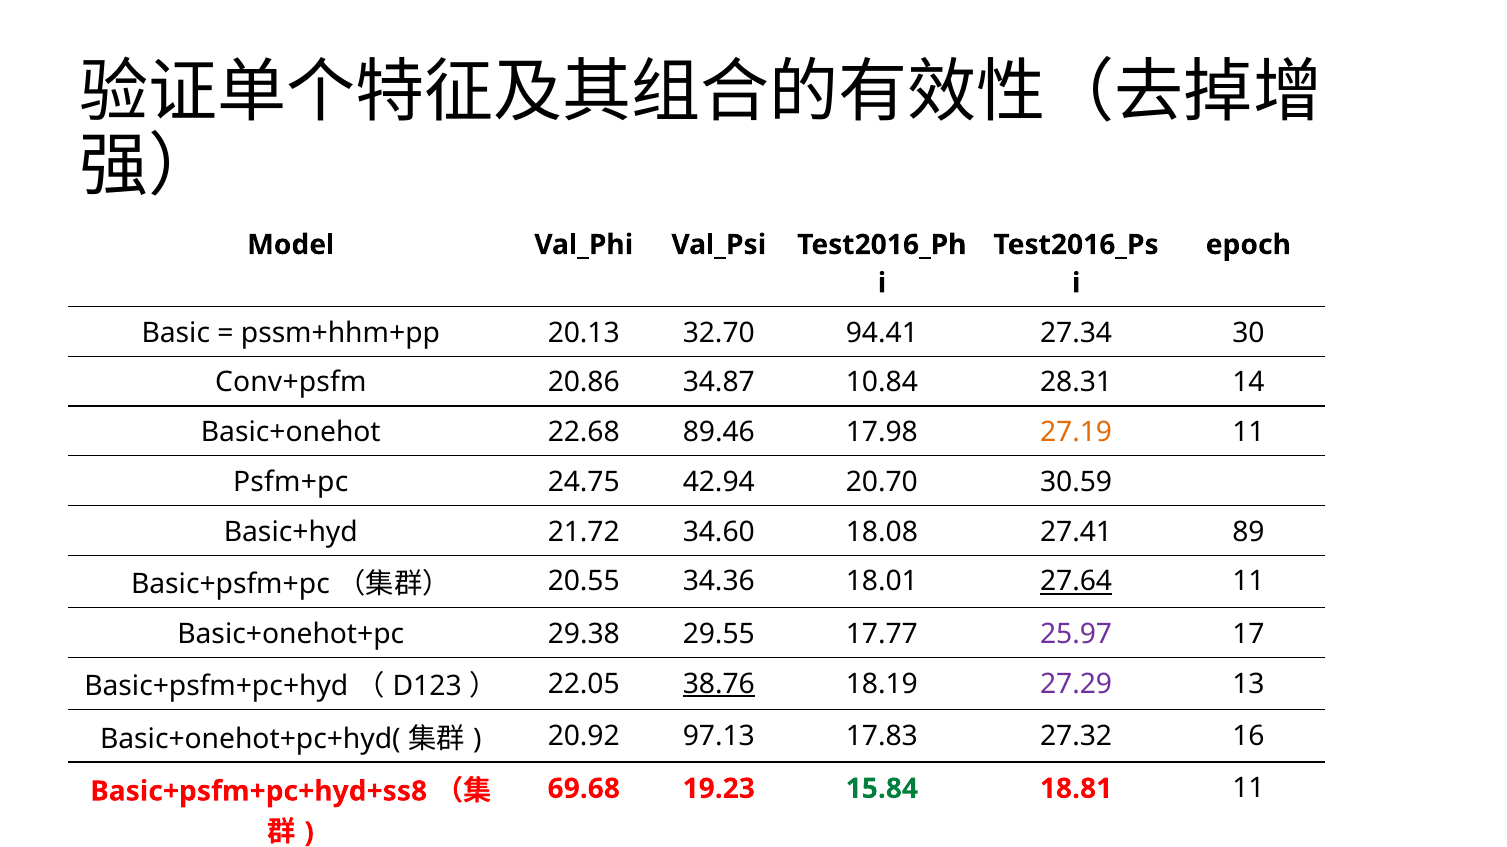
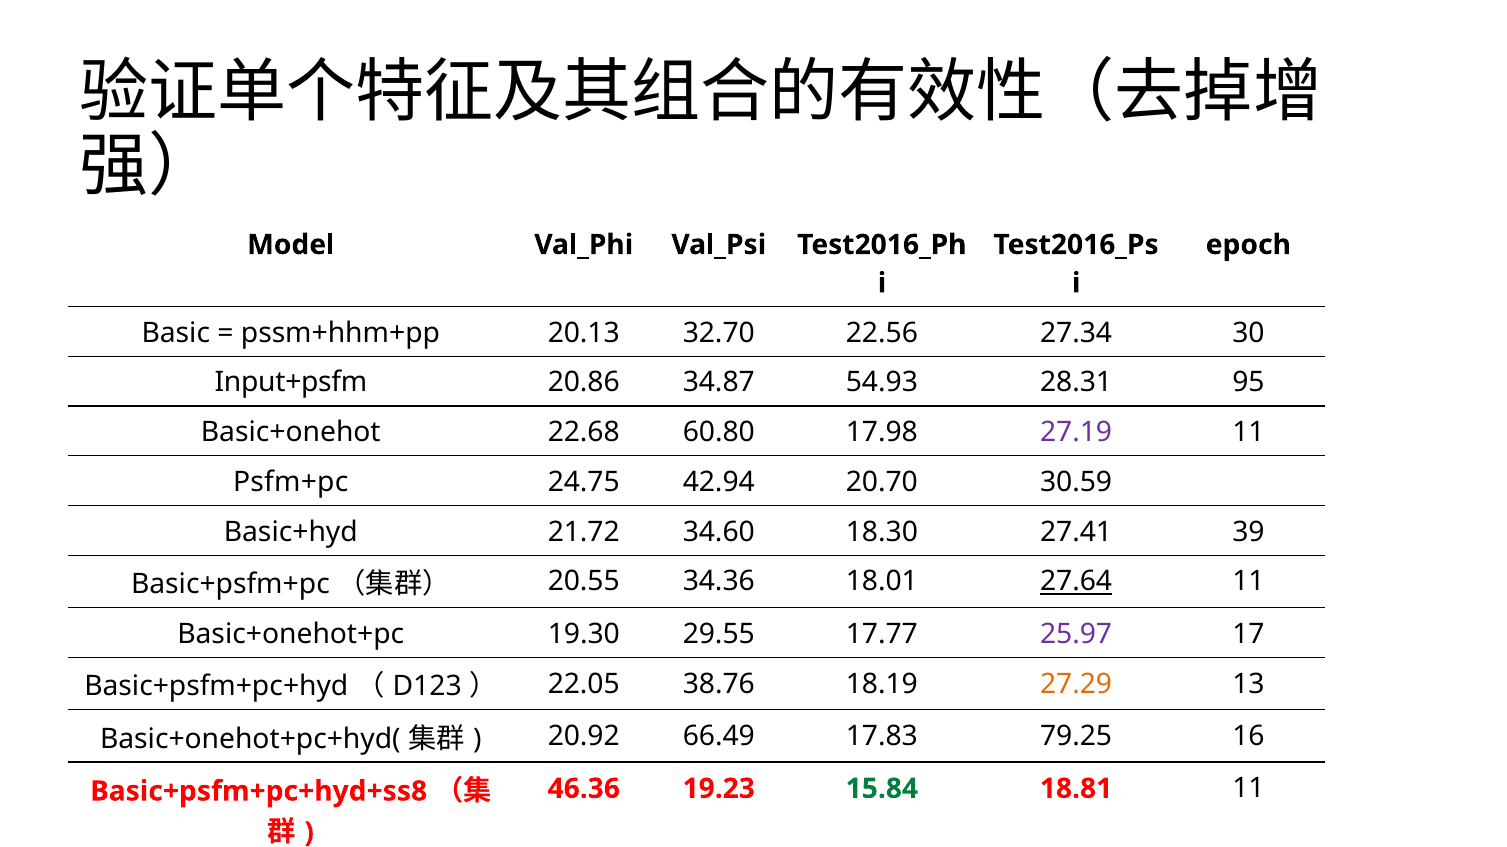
94.41: 94.41 -> 22.56 (882, 333)
Conv+psfm: Conv+psfm -> Input+psfm (291, 383)
10.84: 10.84 -> 54.93 (882, 383)
14: 14 -> 95 (1248, 383)
89.46: 89.46 -> 60.80 (719, 433)
27.19 colour: orange -> purple (1076, 433)
18.08: 18.08 -> 18.30 (882, 532)
89: 89 -> 39 (1248, 532)
29.38: 29.38 -> 19.30 (584, 635)
38.76 underline: present -> none (719, 684)
27.29 colour: purple -> orange (1076, 684)
97.13: 97.13 -> 66.49 (719, 737)
27.32: 27.32 -> 79.25 (1076, 737)
69.68: 69.68 -> 46.36 (584, 789)
